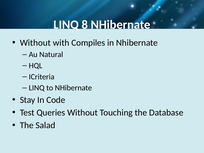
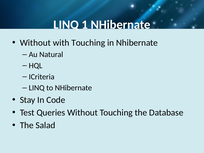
8: 8 -> 1 (85, 25)
with Compiles: Compiles -> Touching (88, 43)
